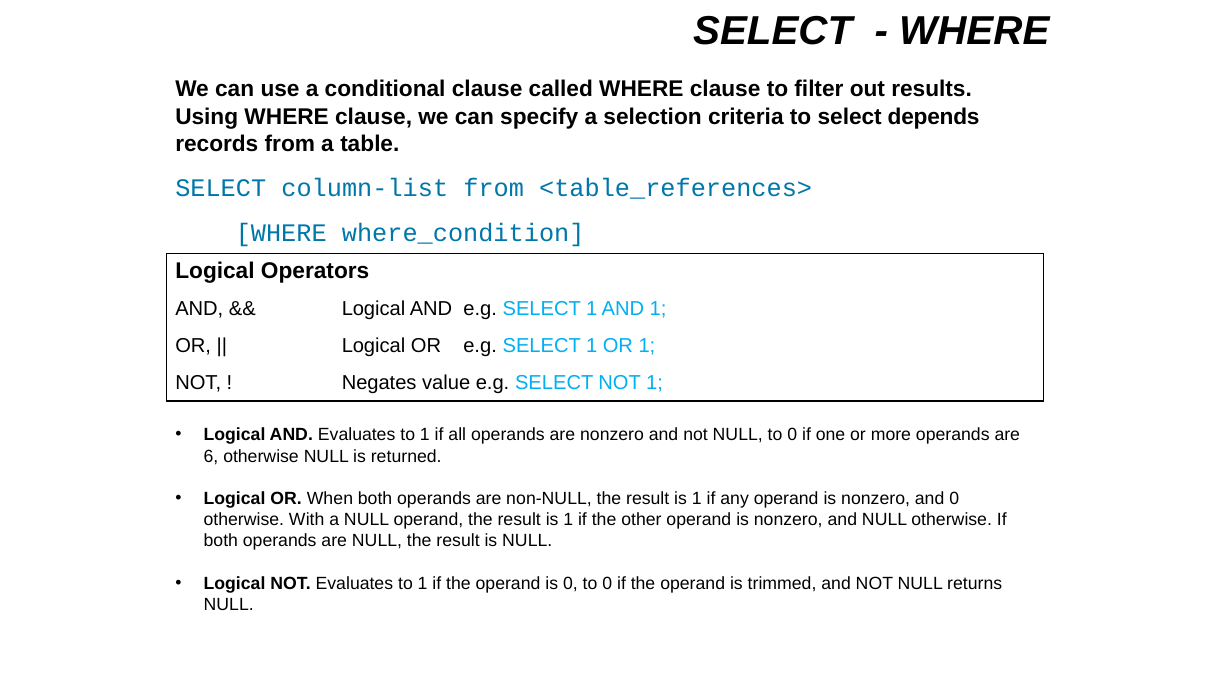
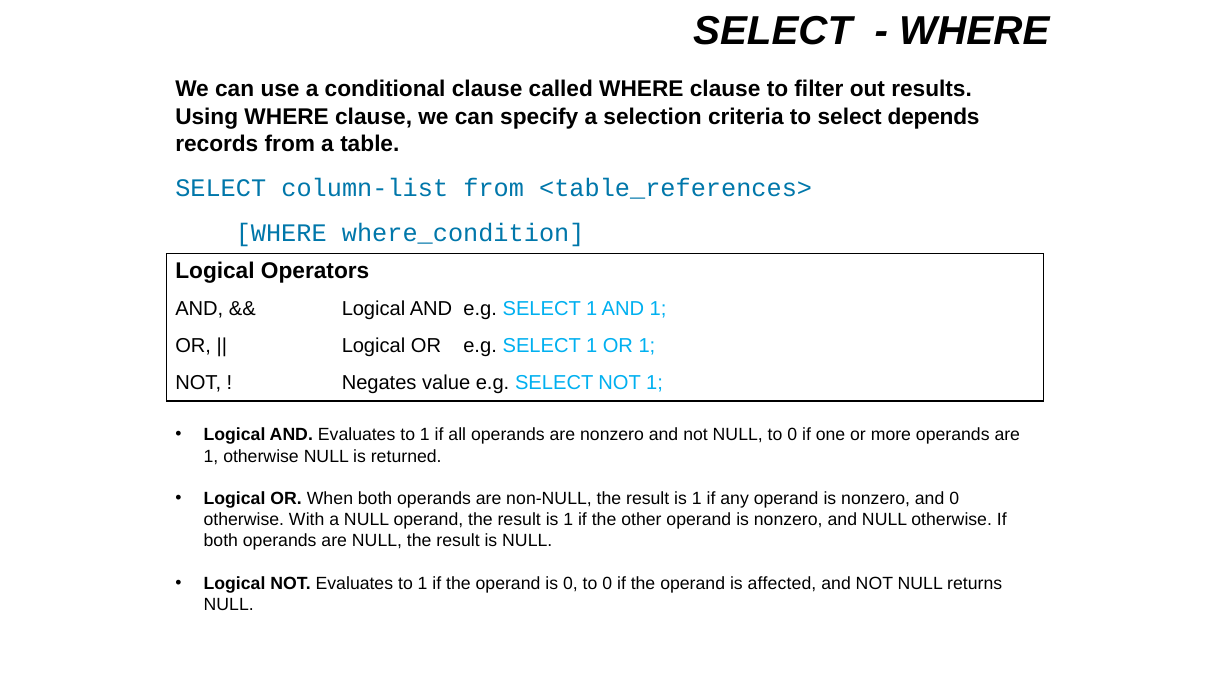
6: 6 -> 1 (211, 456)
trimmed: trimmed -> affected (782, 583)
